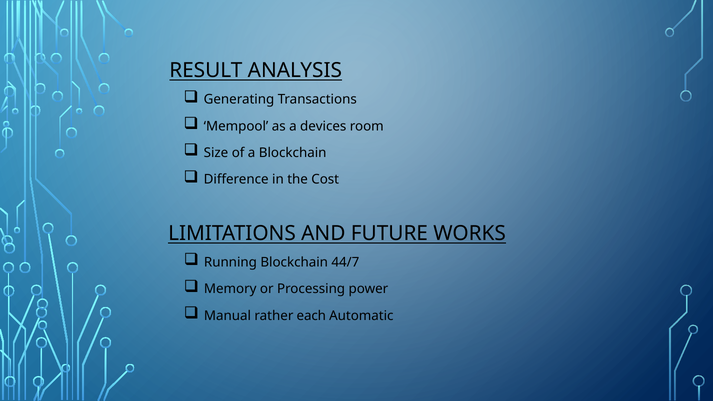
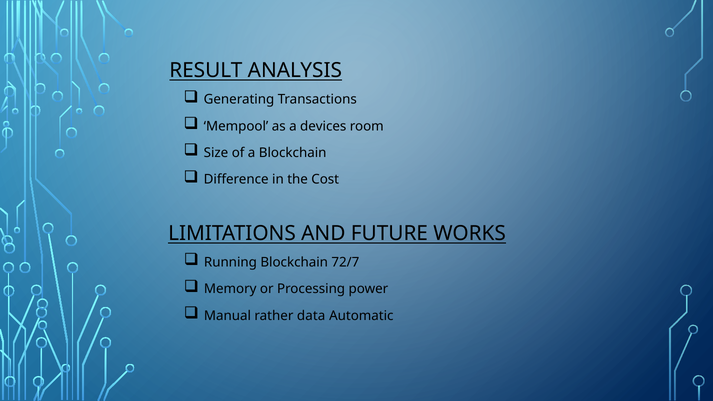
44/7: 44/7 -> 72/7 (345, 262)
each: each -> data (311, 316)
